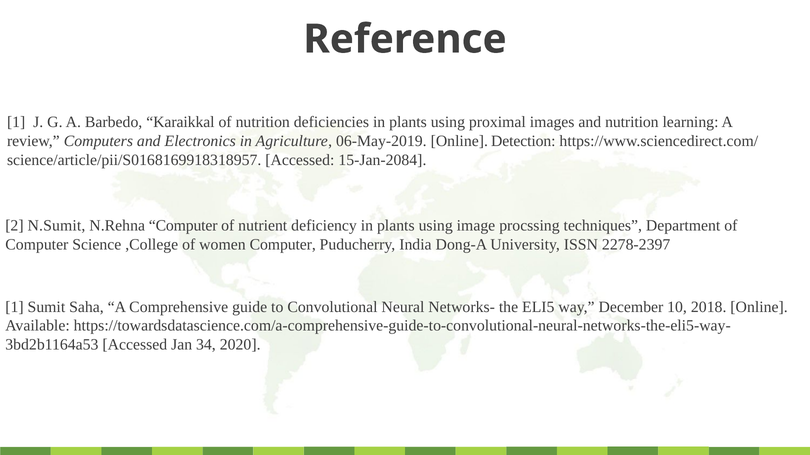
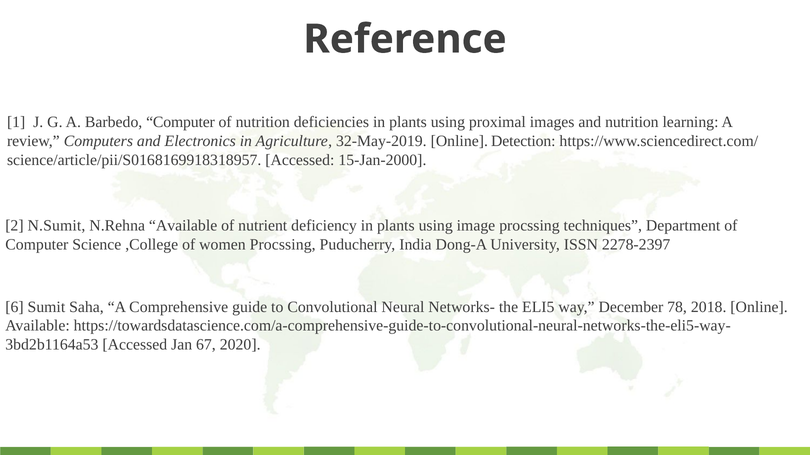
Barbedo Karaikkal: Karaikkal -> Computer (180, 122)
06-May-2019: 06-May-2019 -> 32-May-2019 (381, 141)
15-Jan-2084: 15-Jan-2084 -> 15-Jan-2000 (382, 160)
N.Rehna Computer: Computer -> Available (183, 226)
women Computer: Computer -> Procssing (283, 245)
1: 1 -> 6 (14, 307)
10: 10 -> 78 (677, 307)
34: 34 -> 67 (206, 345)
